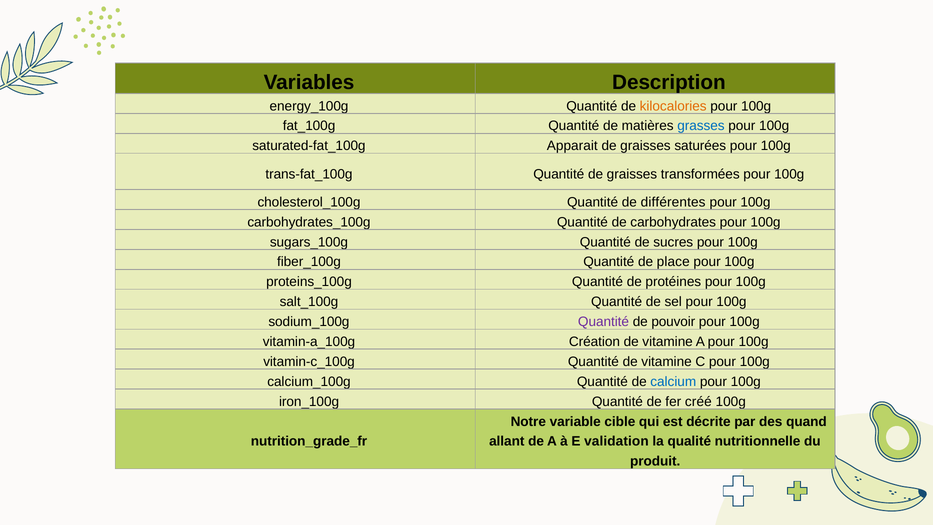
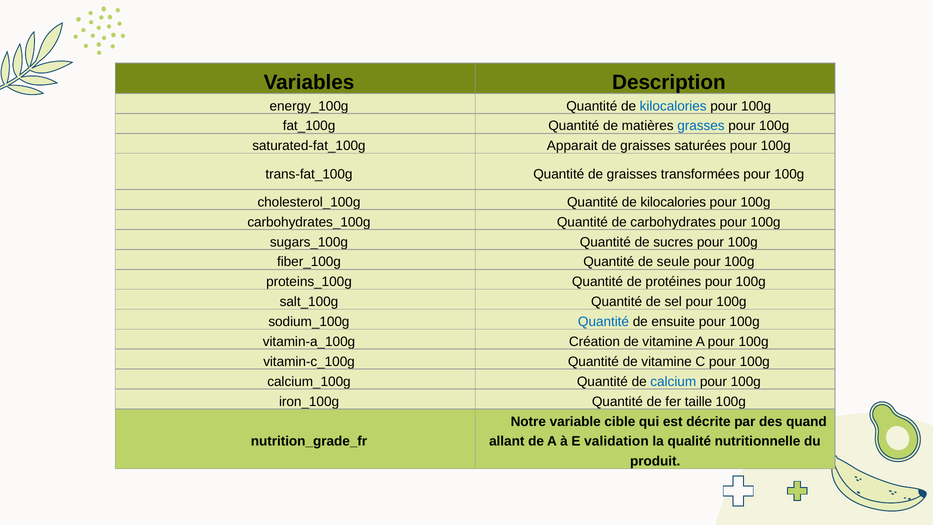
kilocalories colour: orange -> blue (673, 106)
différentes: différentes -> kilocalories (673, 202)
place: place -> seule (673, 262)
Quantité colour: purple -> blue (604, 322)
pouvoir: pouvoir -> ensuite (673, 322)
créé: créé -> taille (698, 402)
